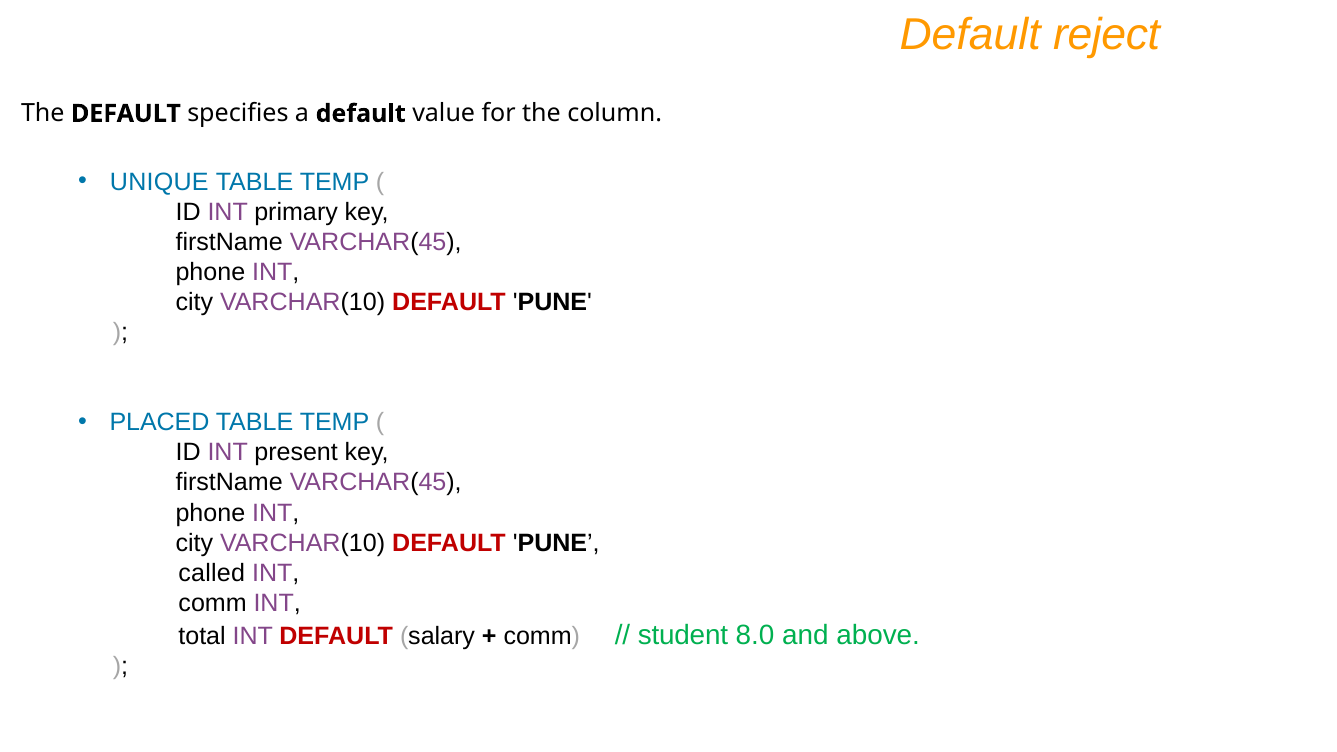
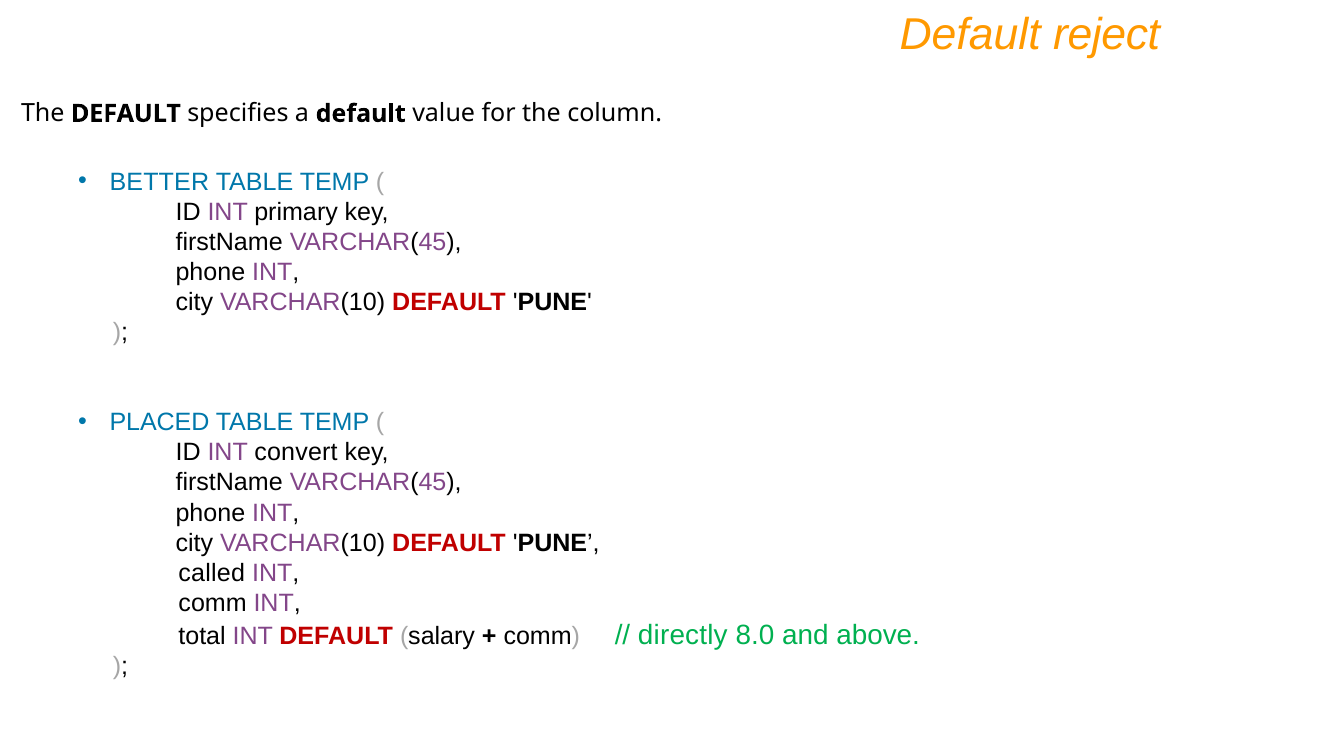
UNIQUE: UNIQUE -> BETTER (159, 182)
present: present -> convert (296, 453)
student: student -> directly (683, 635)
